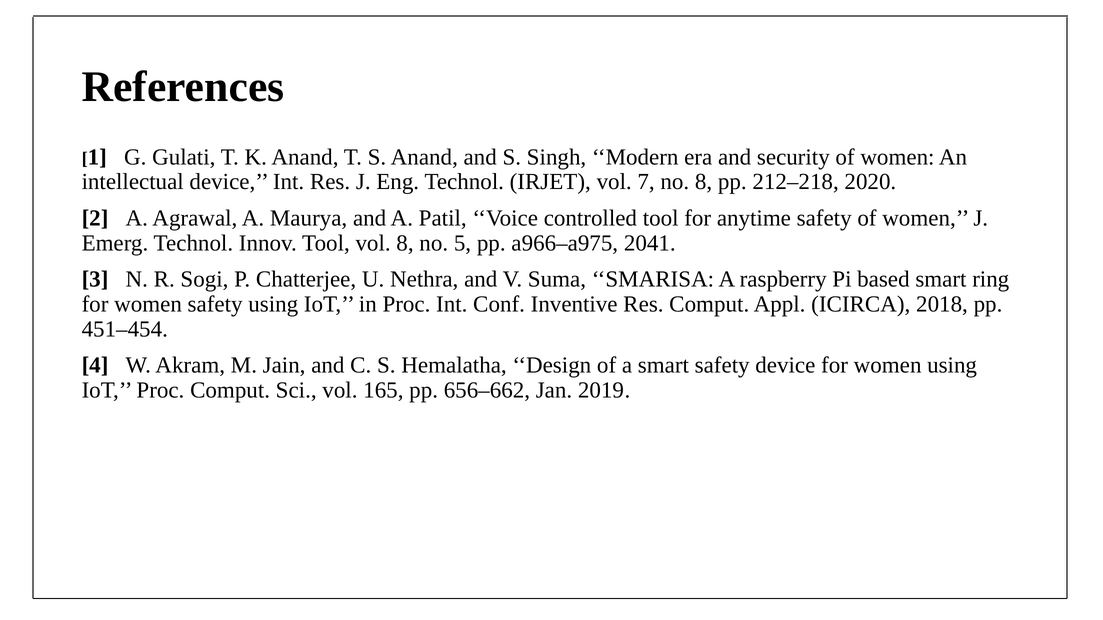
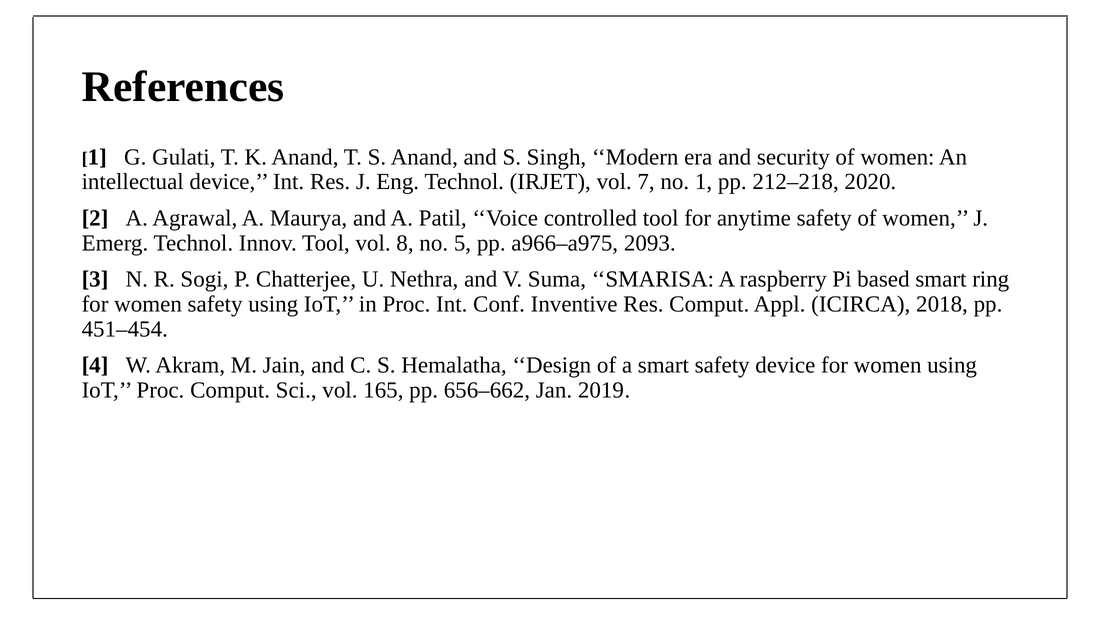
no 8: 8 -> 1 (704, 182)
2041: 2041 -> 2093 (650, 243)
